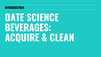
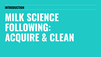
DATE: DATE -> MILK (15, 18)
BEVERAGES: BEVERAGES -> FOLLOWING (28, 28)
